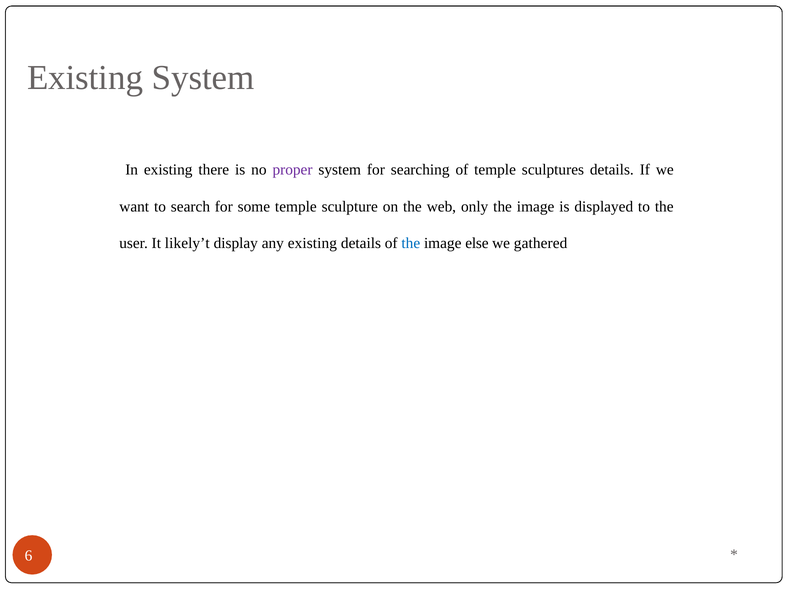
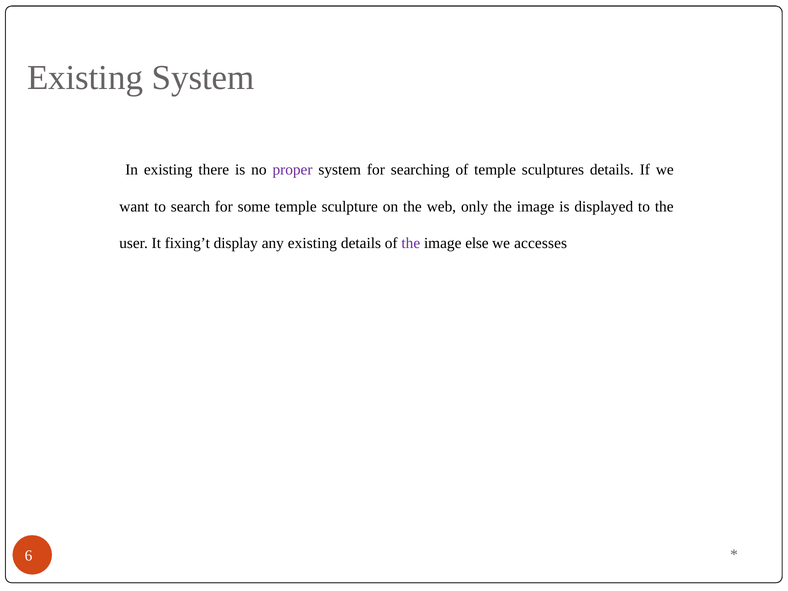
likely’t: likely’t -> fixing’t (187, 243)
the colour: blue -> purple (411, 243)
gathered: gathered -> accesses (541, 243)
